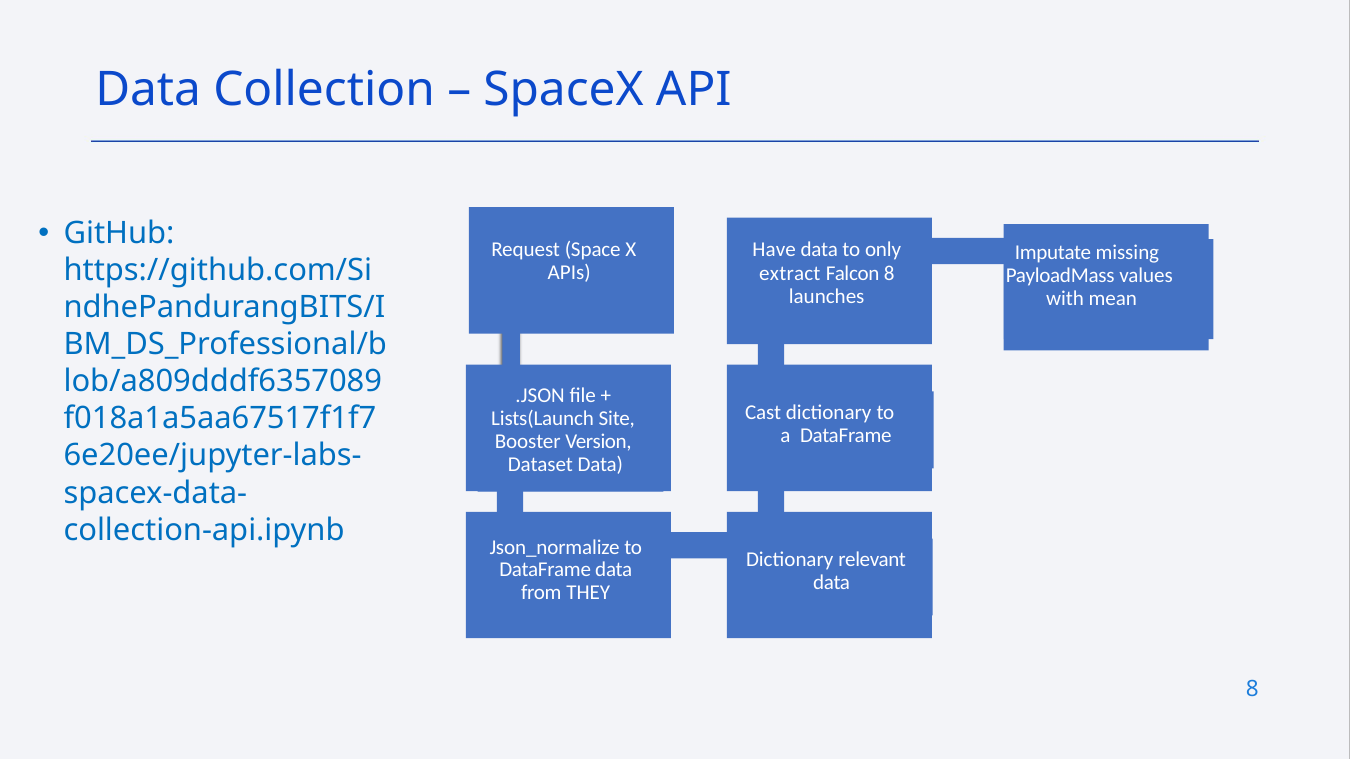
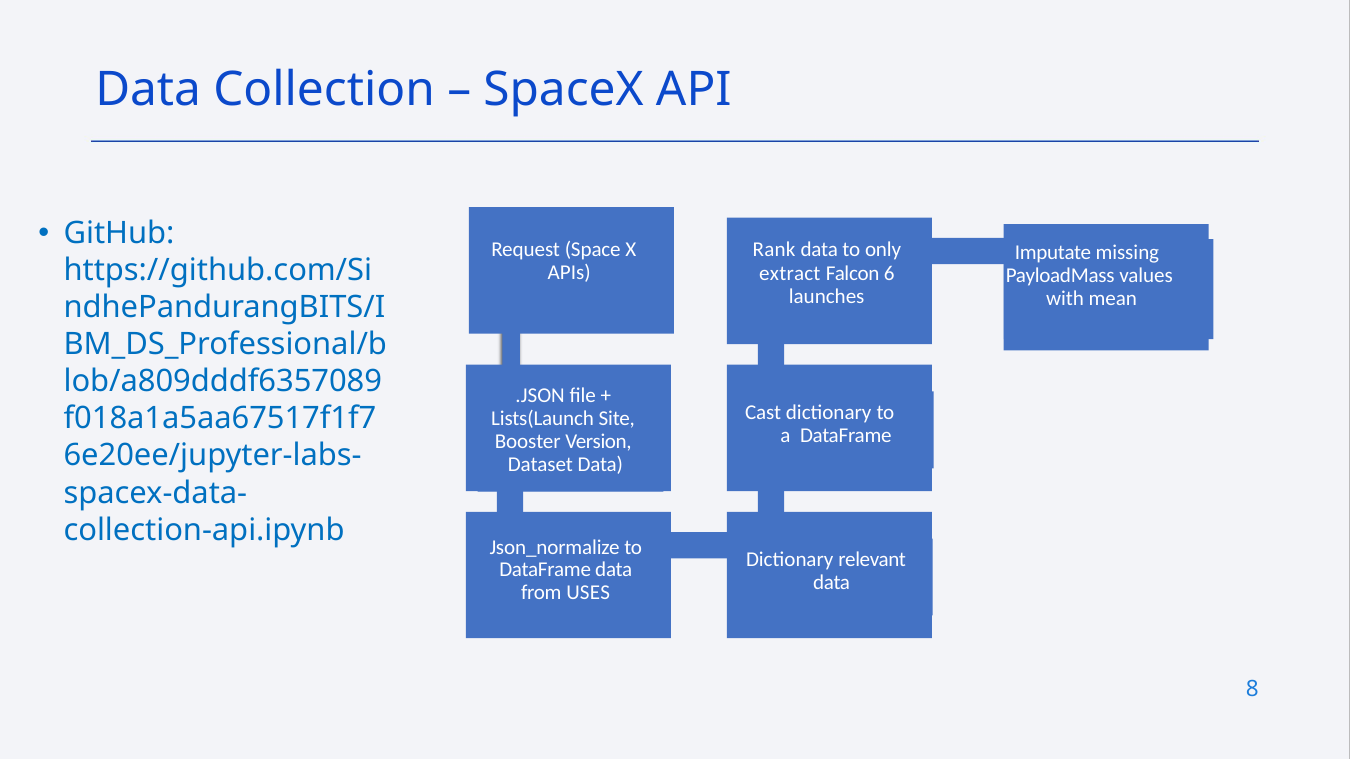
Have: Have -> Rank (774, 250)
Falcon 8: 8 -> 6 (889, 273)
THEY: THEY -> USES (588, 592)
